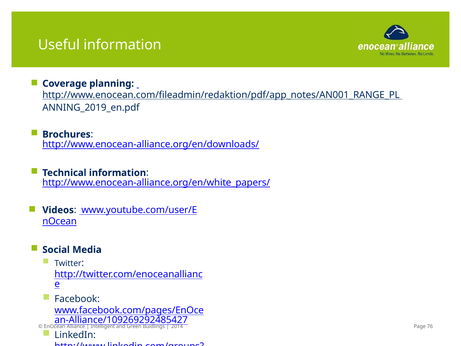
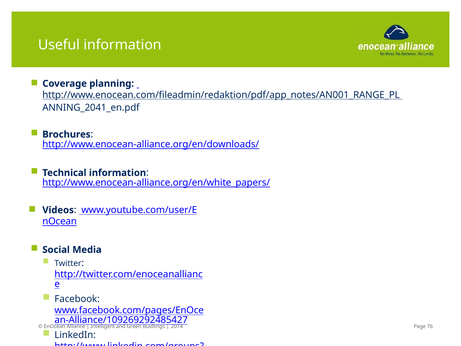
ANNING_2019_en.pdf: ANNING_2019_en.pdf -> ANNING_2041_en.pdf (91, 108)
